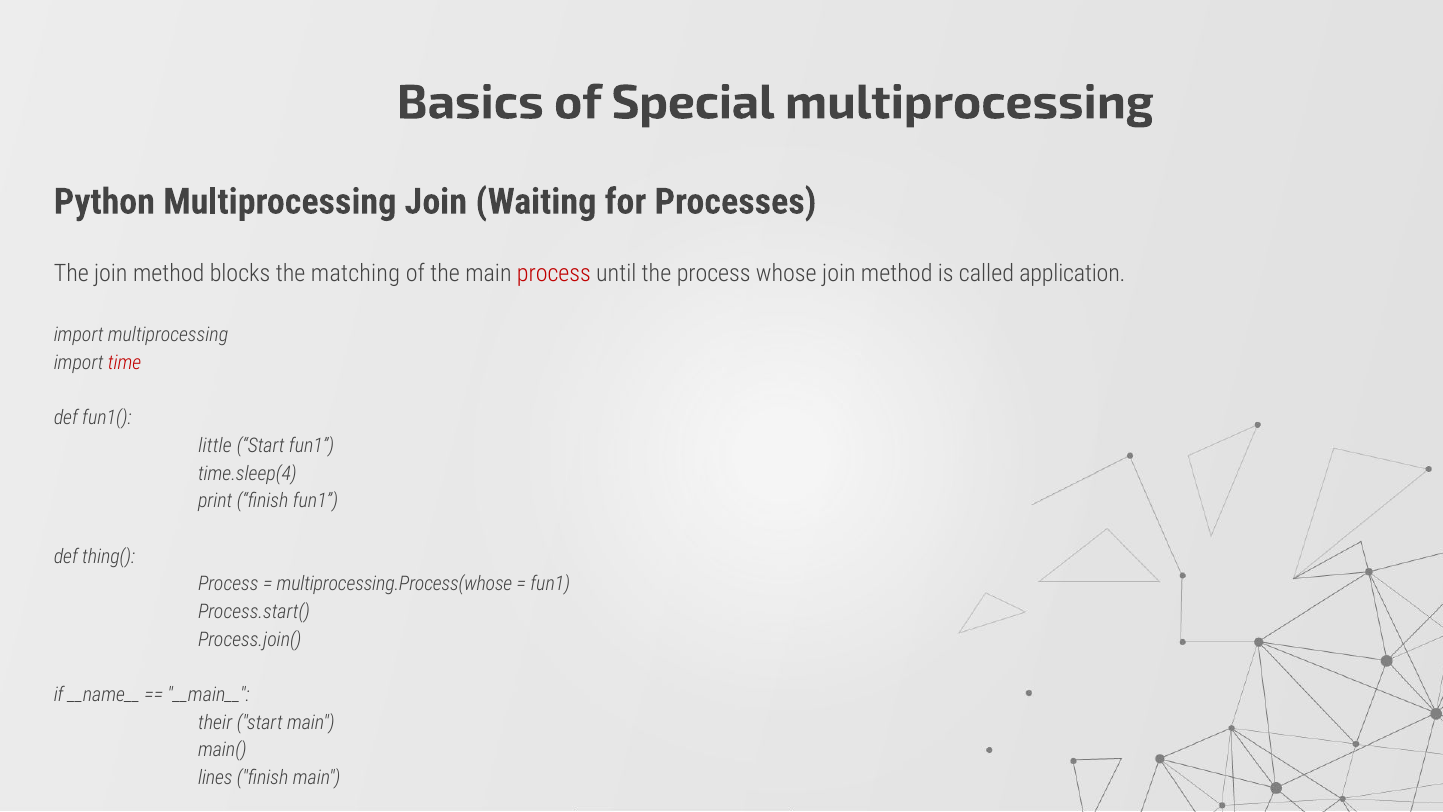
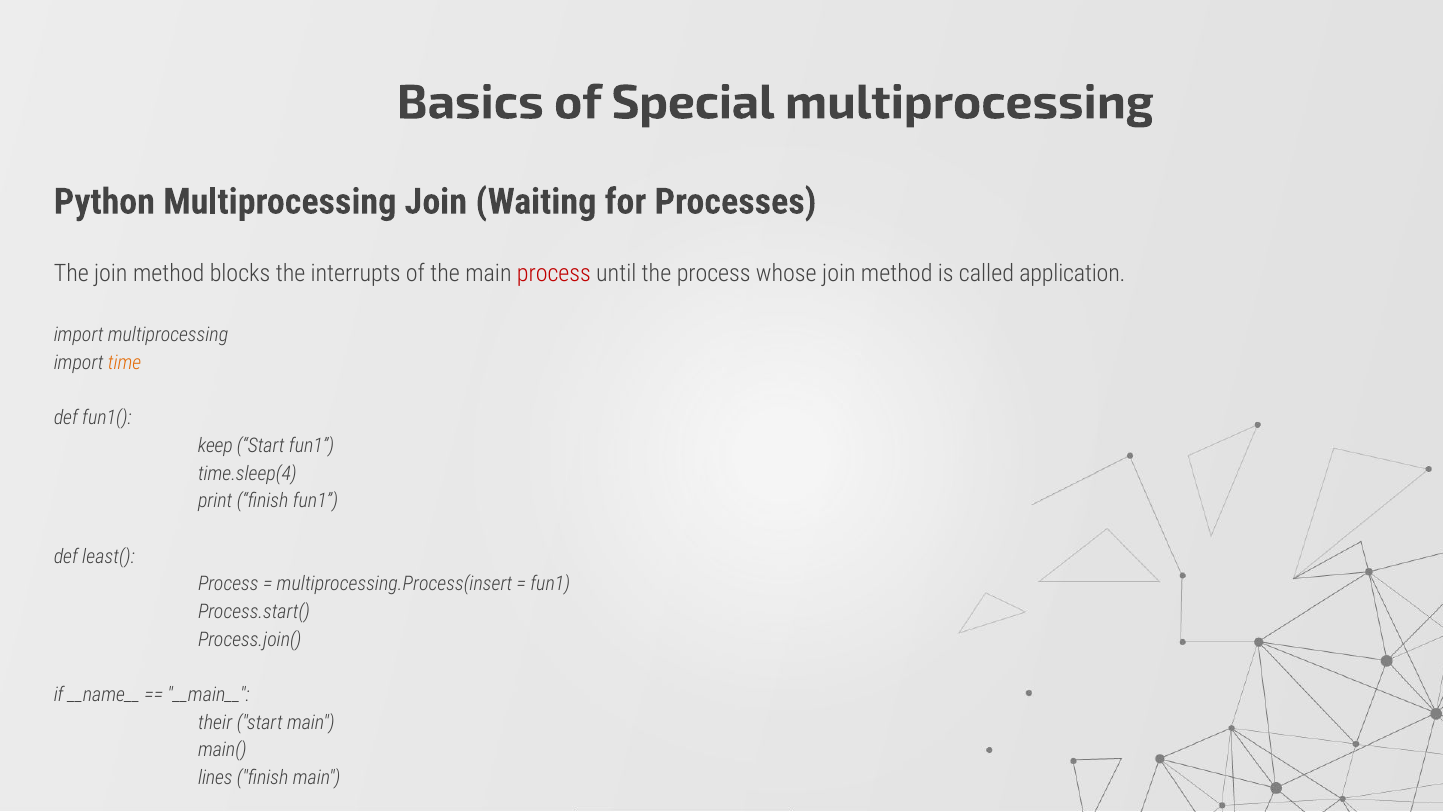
matching: matching -> interrupts (356, 273)
time colour: red -> orange (125, 363)
little: little -> keep (215, 446)
thing(: thing( -> least( (109, 556)
multiprocessing.Process(whose: multiprocessing.Process(whose -> multiprocessing.Process(insert (394, 584)
